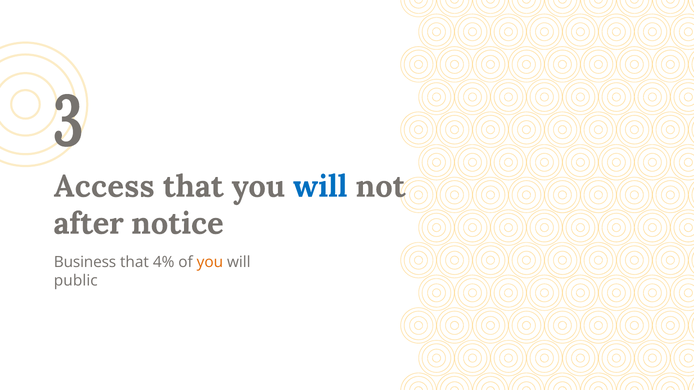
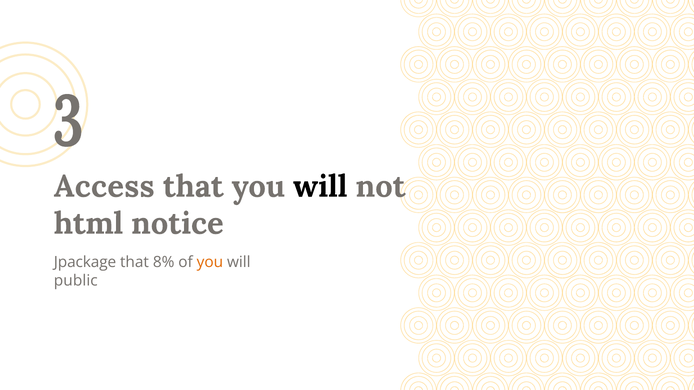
will colour: blue -> black (320, 187)
after: after -> html (89, 224)
Business: Business -> Jpackage (85, 262)
4%: 4% -> 8% (164, 262)
